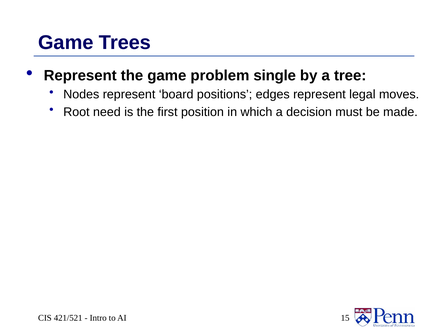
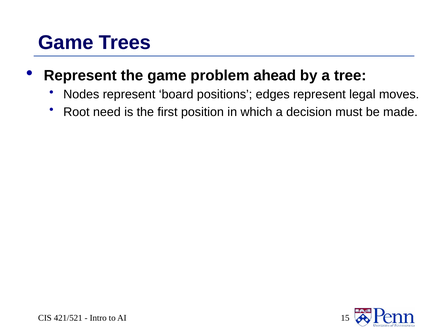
single: single -> ahead (275, 76)
